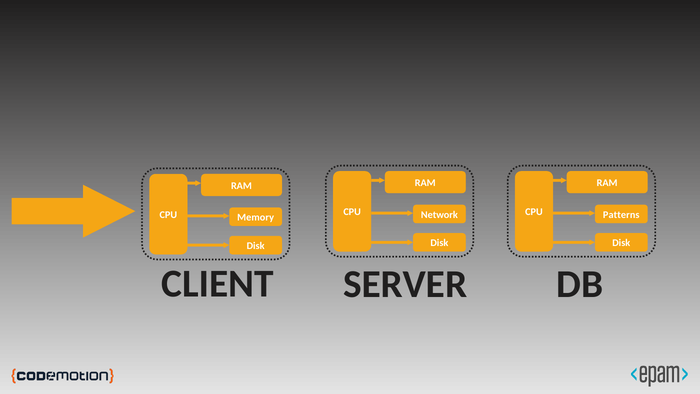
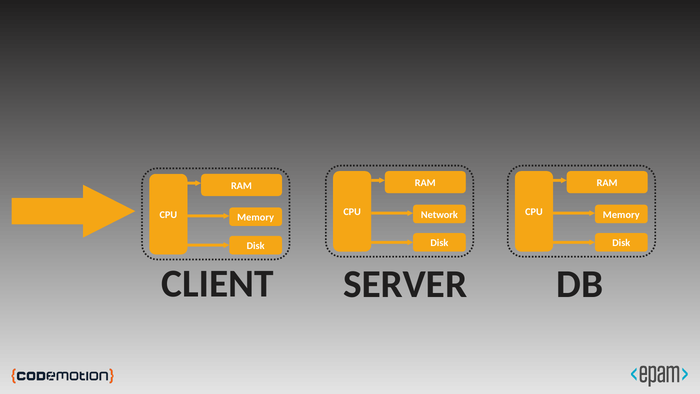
Patterns: Patterns -> Memory (621, 215)
